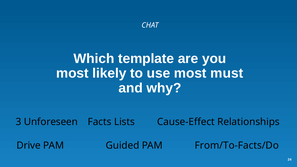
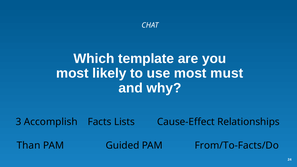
Unforeseen: Unforeseen -> Accomplish (51, 122)
Drive: Drive -> Than (29, 146)
